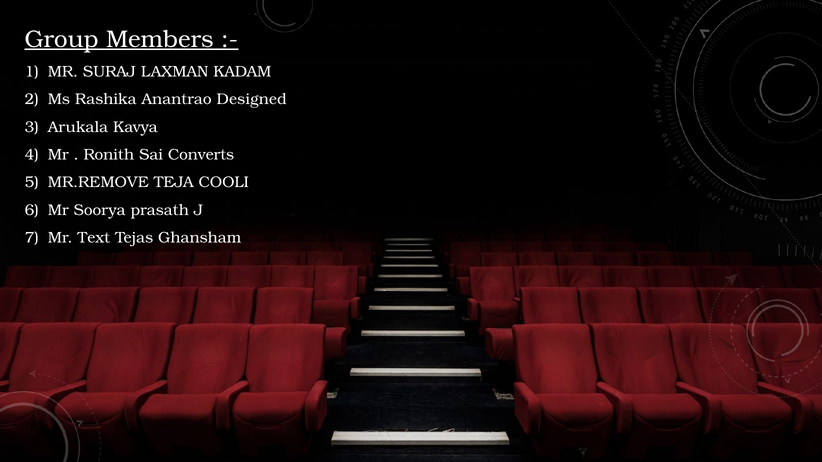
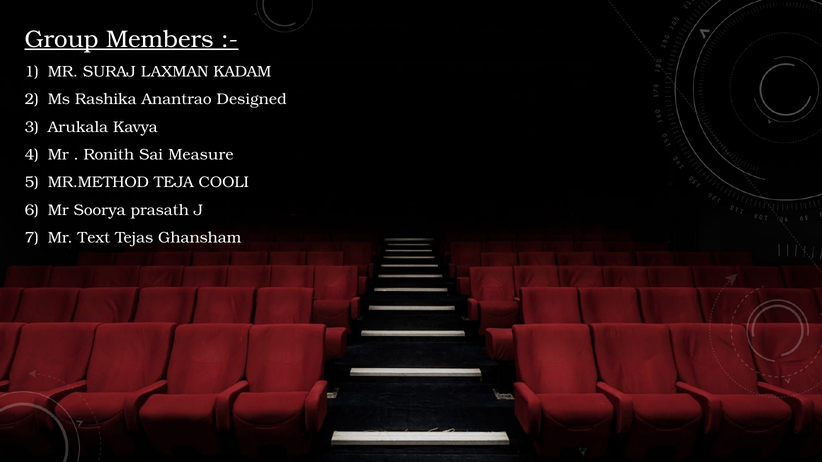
Converts: Converts -> Measure (201, 155)
MR.REMOVE: MR.REMOVE -> MR.METHOD (98, 183)
